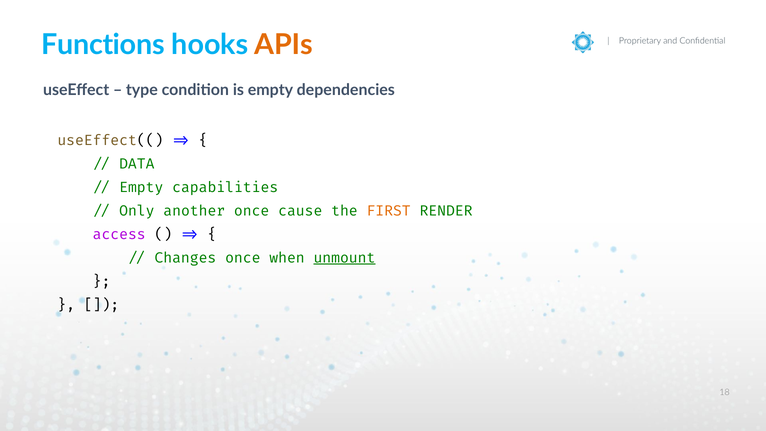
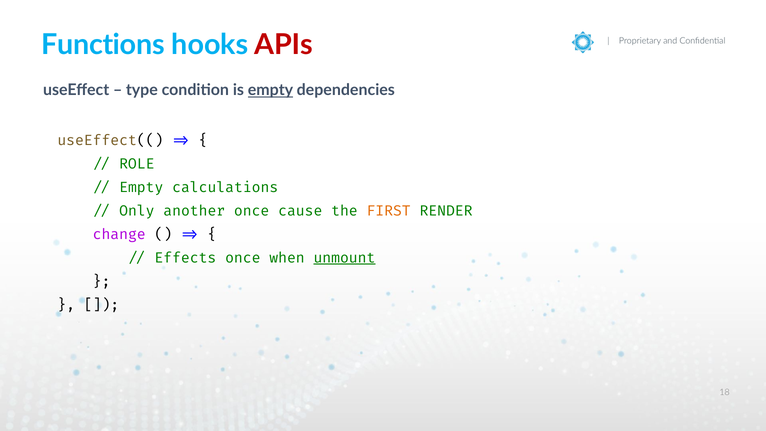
APIs colour: orange -> red (284, 45)
empty underline: none -> present (270, 90)
DATA: DATA -> ROLE (137, 164)
capabilities: capabilities -> calculations (225, 187)
access: access -> change (119, 234)
Changes: Changes -> Effects (185, 258)
